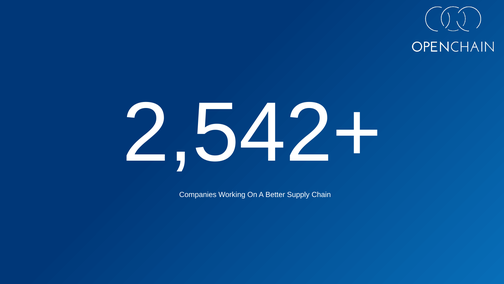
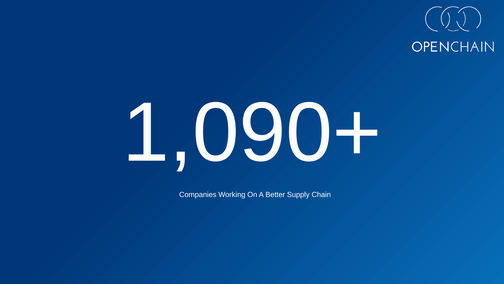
2,542+: 2,542+ -> 1,090+ (252, 133)
